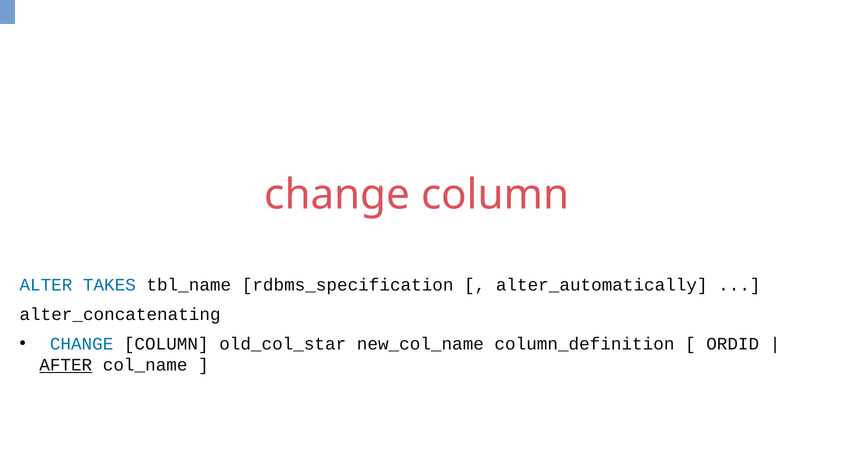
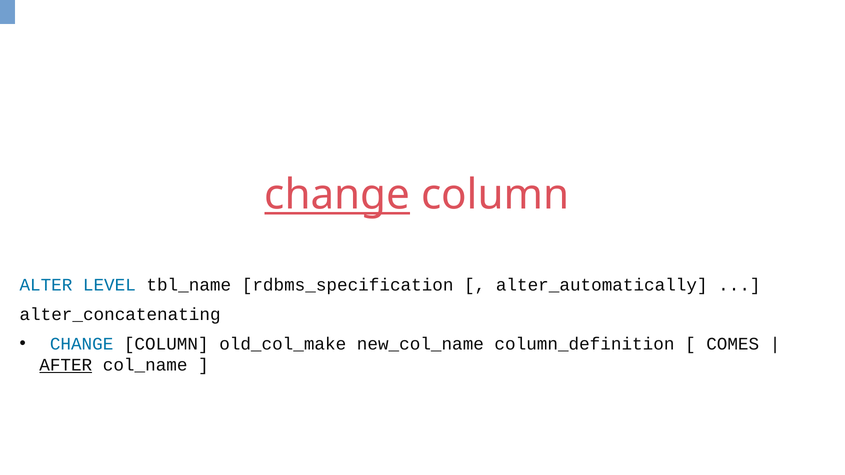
change underline: none -> present (337, 195)
TAKES: TAKES -> LEVEL (109, 285)
old_col_star: old_col_star -> old_col_make (283, 344)
ORDID: ORDID -> COMES (733, 344)
